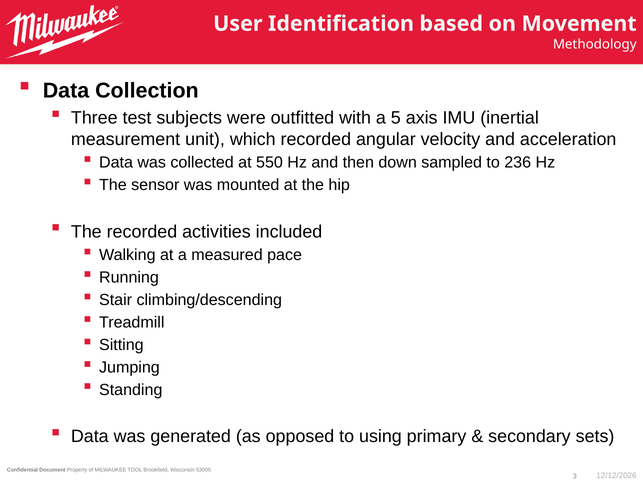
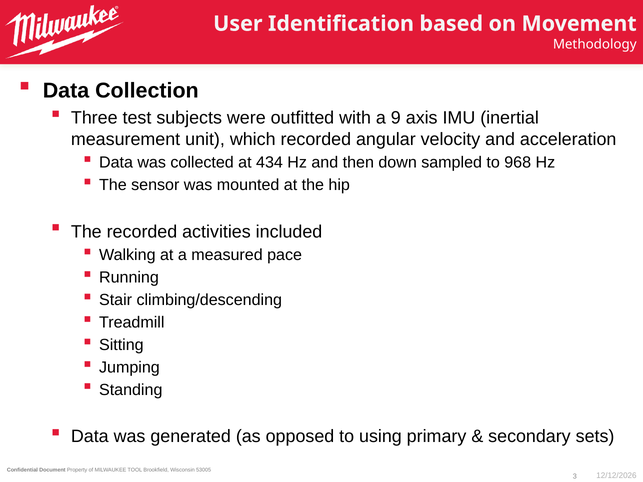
5: 5 -> 9 (396, 118)
550: 550 -> 434 (270, 163)
236: 236 -> 968 (518, 163)
